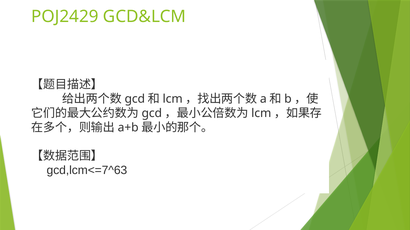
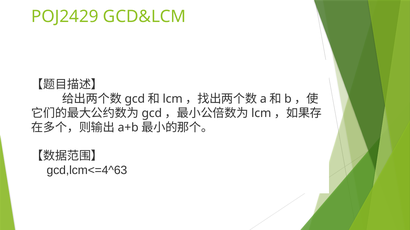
gcd,lcm<=7^63: gcd,lcm<=7^63 -> gcd,lcm<=4^63 (87, 171)
